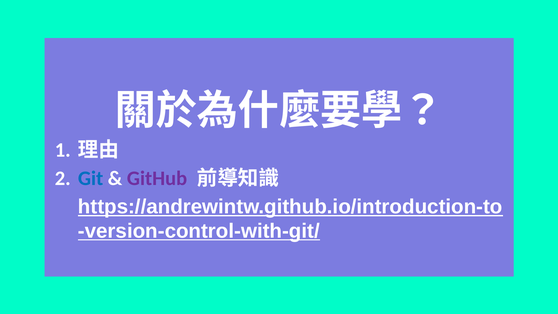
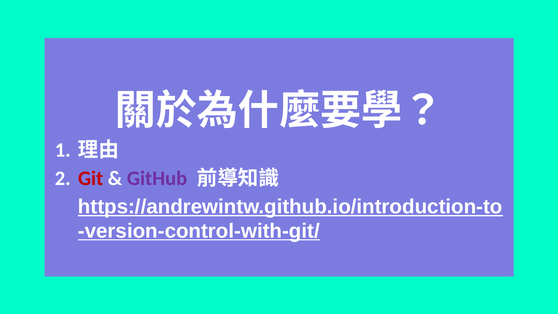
Git colour: blue -> red (91, 178)
